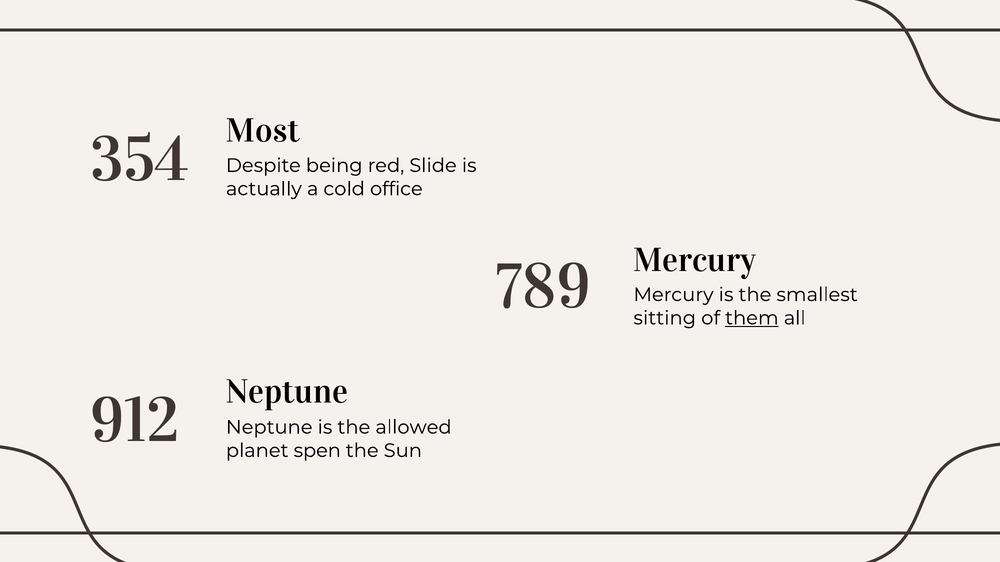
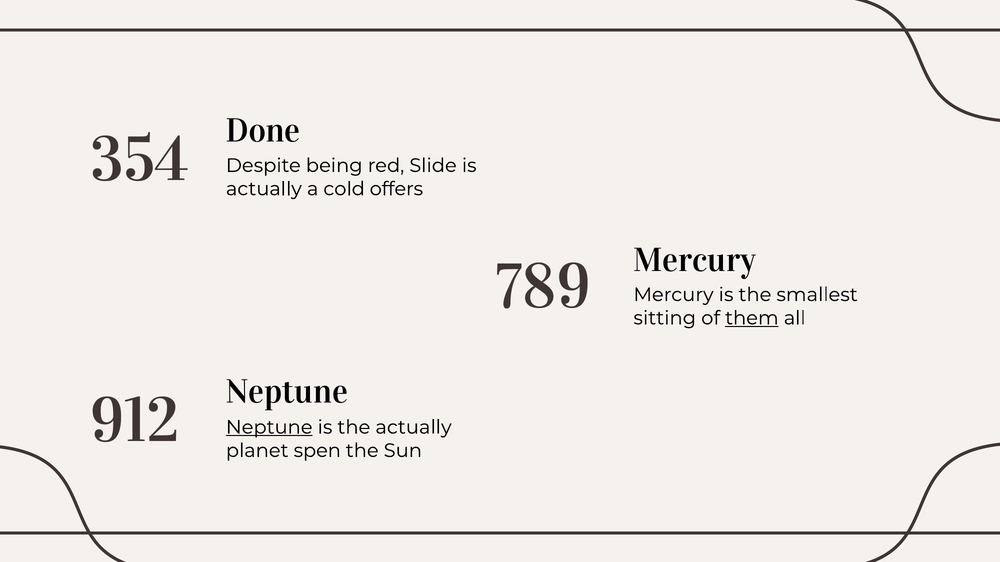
Most: Most -> Done (263, 131)
office: office -> offers (396, 189)
Neptune underline: none -> present (269, 428)
the allowed: allowed -> actually (413, 428)
